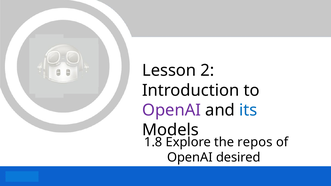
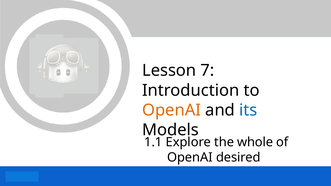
2: 2 -> 7 (207, 71)
OpenAI colour: purple -> orange (172, 110)
1.8: 1.8 -> 1.1 (153, 142)
repos: repos -> whole (255, 142)
